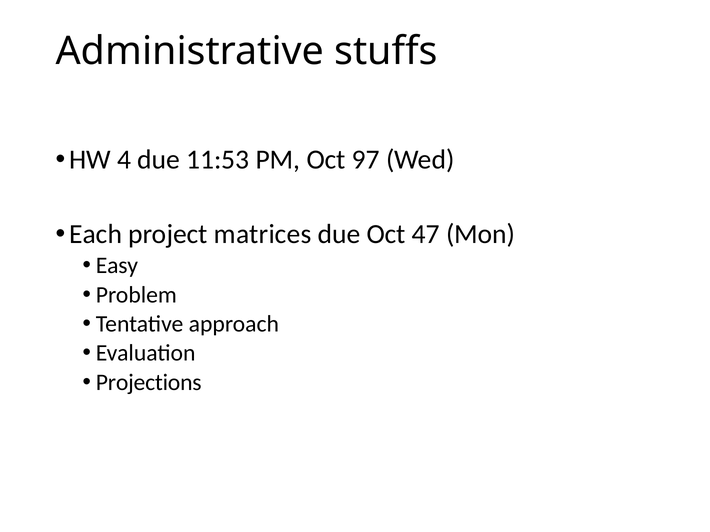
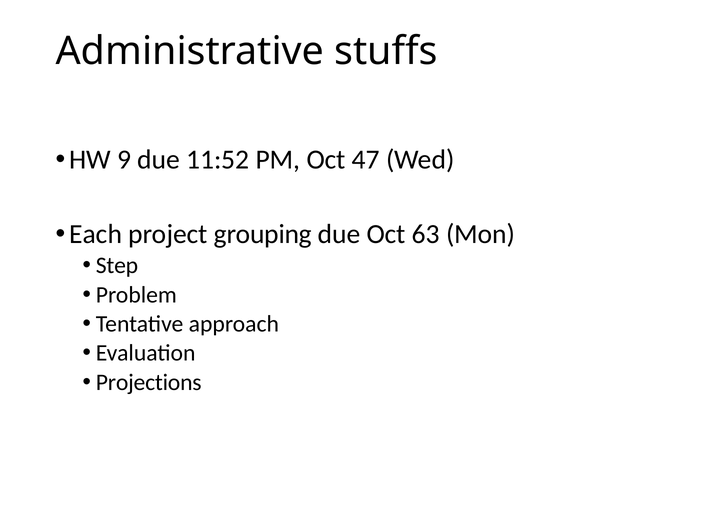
4: 4 -> 9 (124, 160)
11:53: 11:53 -> 11:52 (218, 160)
97: 97 -> 47 (366, 160)
matrices: matrices -> grouping (263, 234)
47: 47 -> 63 (426, 234)
Easy: Easy -> Step (117, 266)
